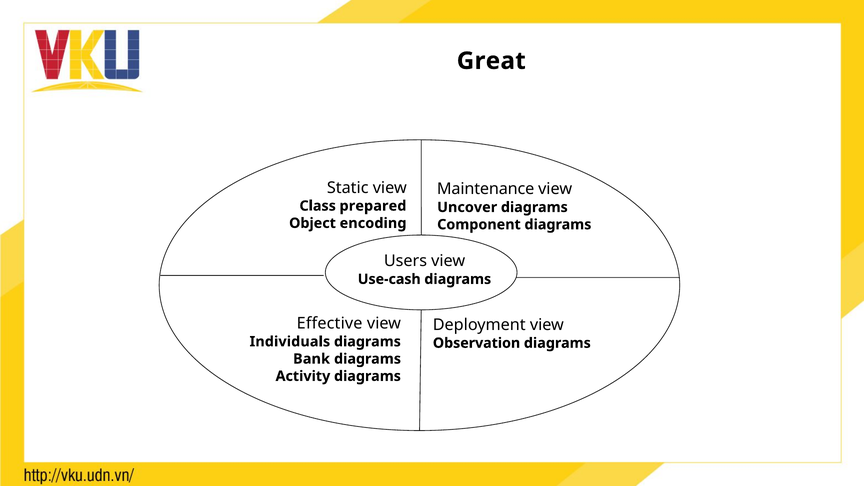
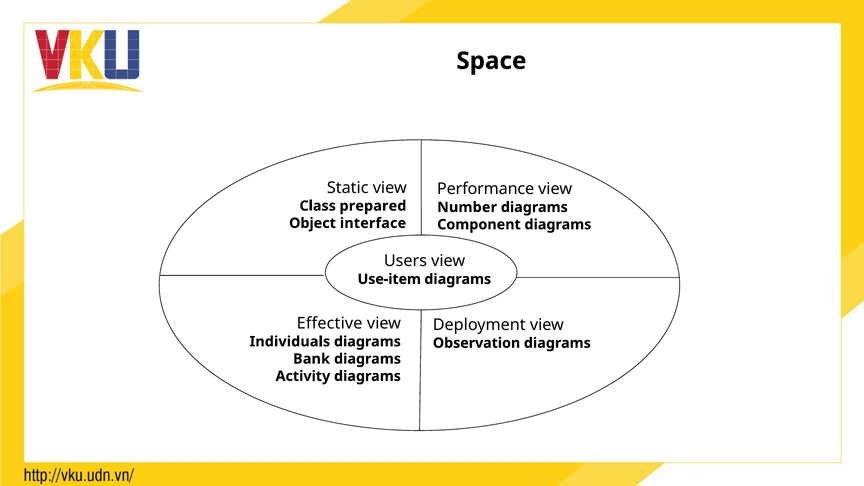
Great: Great -> Space (491, 61)
Maintenance: Maintenance -> Performance (486, 189)
Uncover: Uncover -> Number (467, 207)
encoding: encoding -> interface (373, 223)
Use-cash: Use-cash -> Use-item (389, 279)
